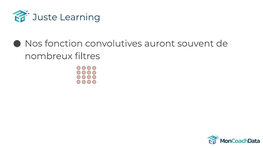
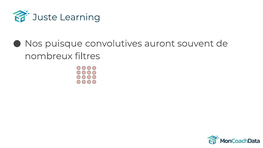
fonction: fonction -> puisque (64, 44)
